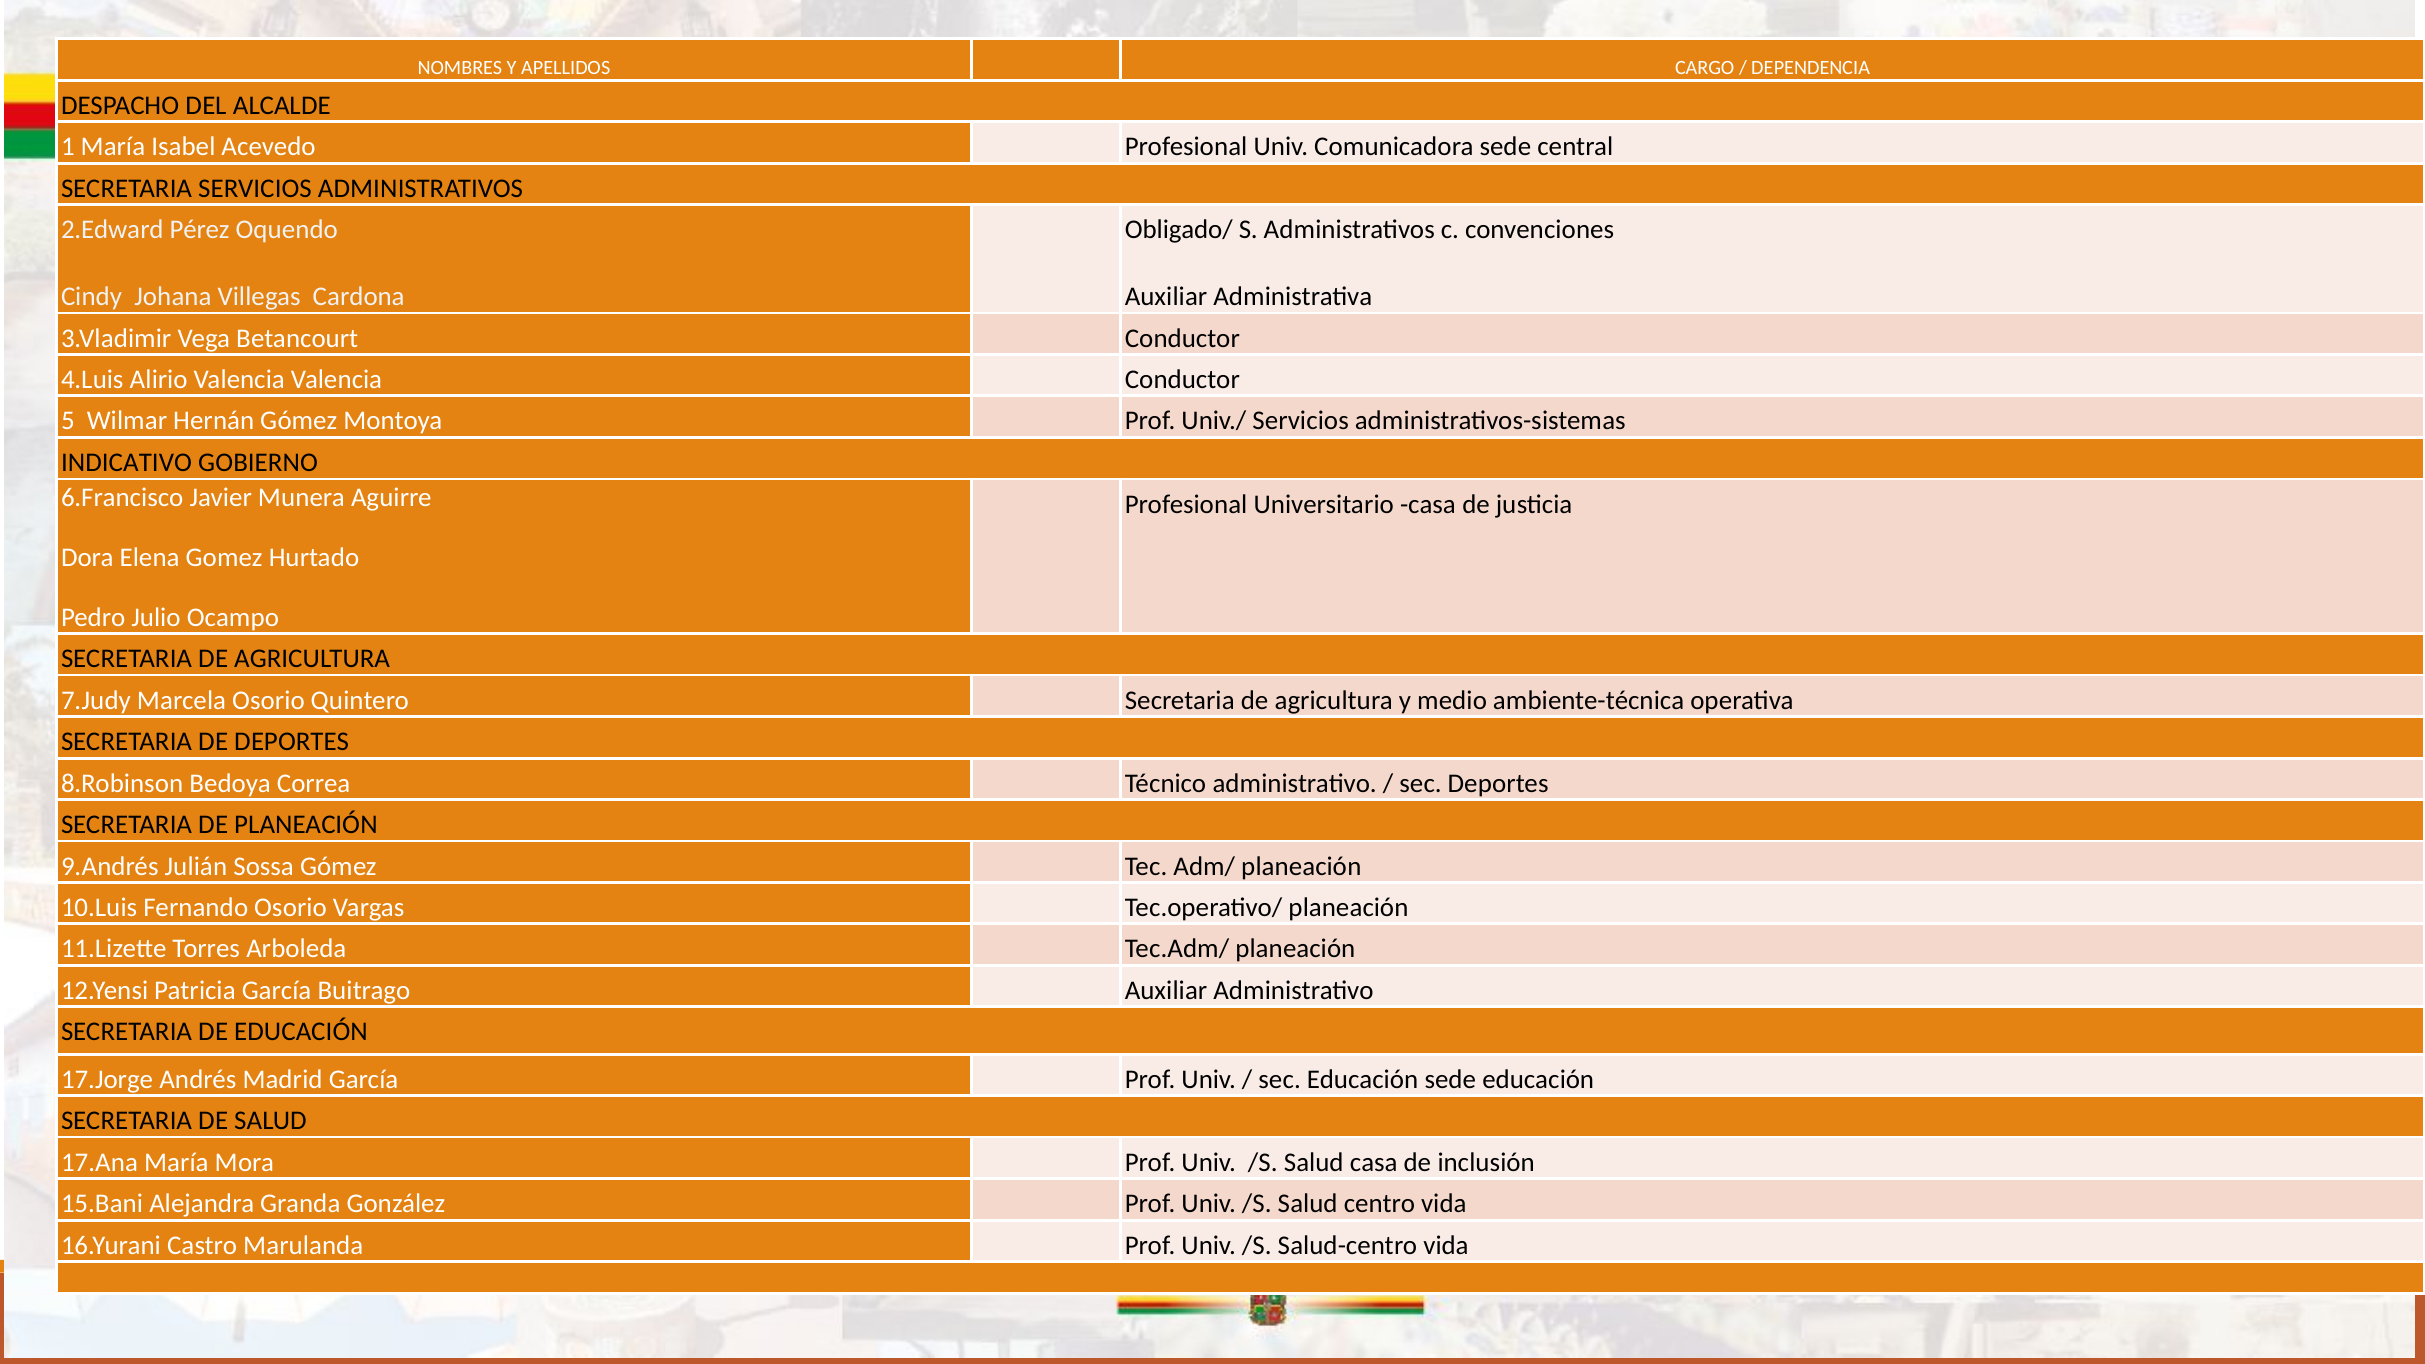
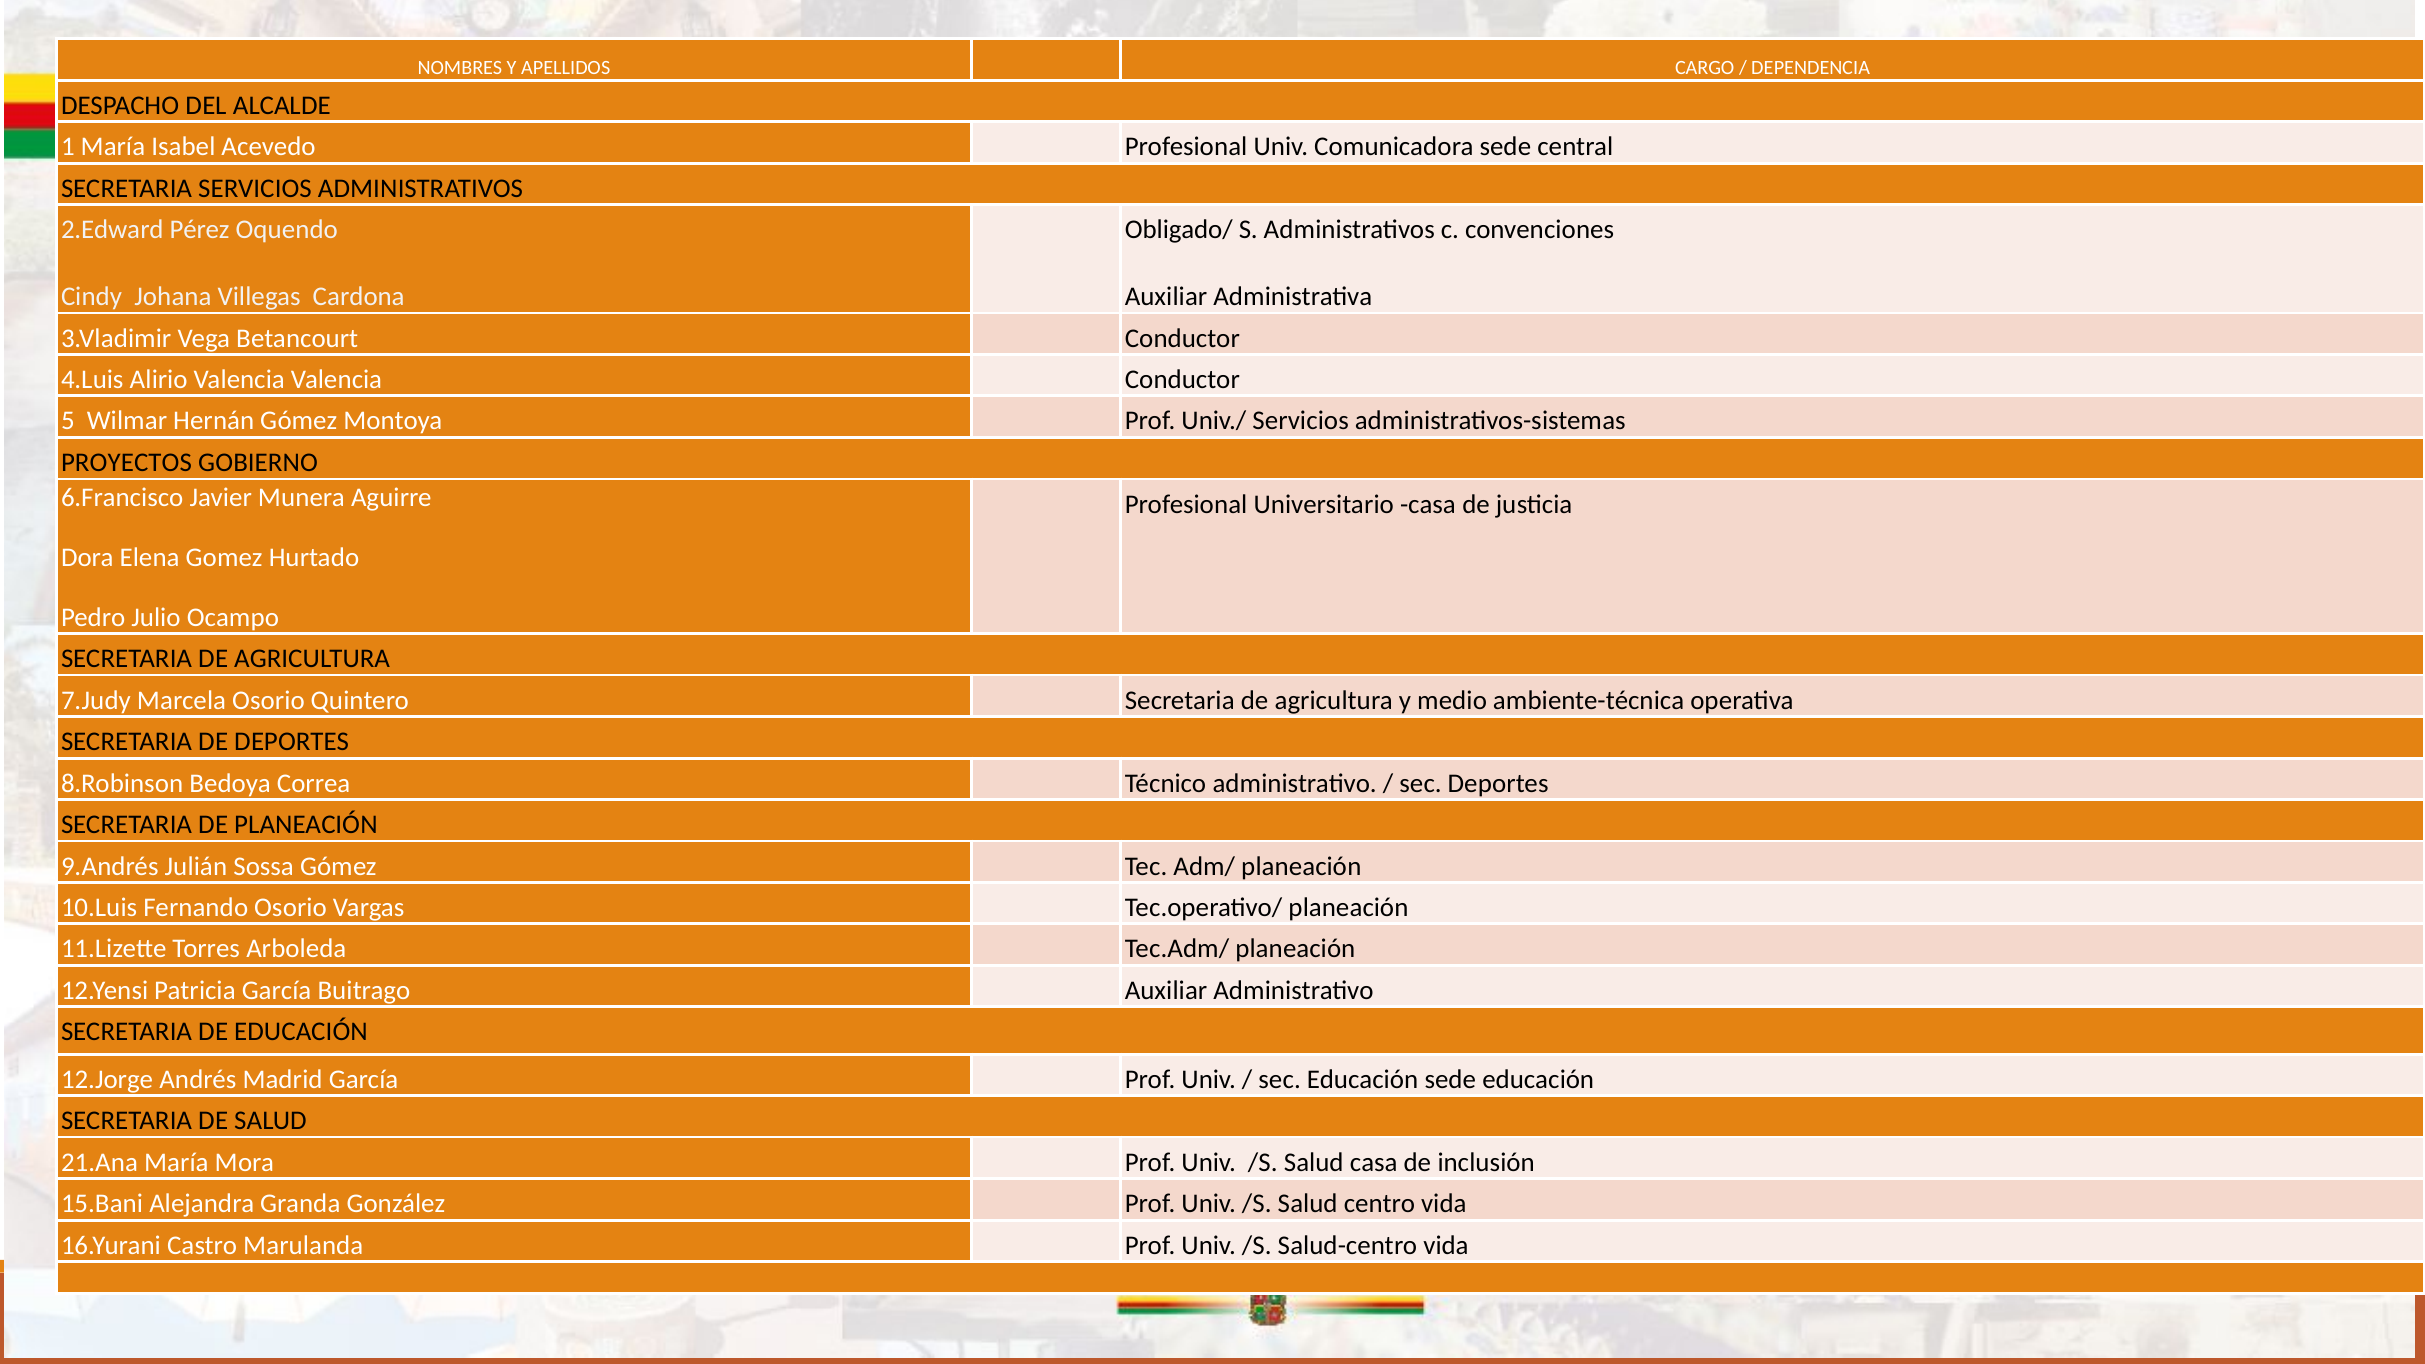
INDICATIVO: INDICATIVO -> PROYECTOS (126, 463)
17.Jorge: 17.Jorge -> 12.Jorge (107, 1079)
17.Ana: 17.Ana -> 21.Ana (99, 1162)
